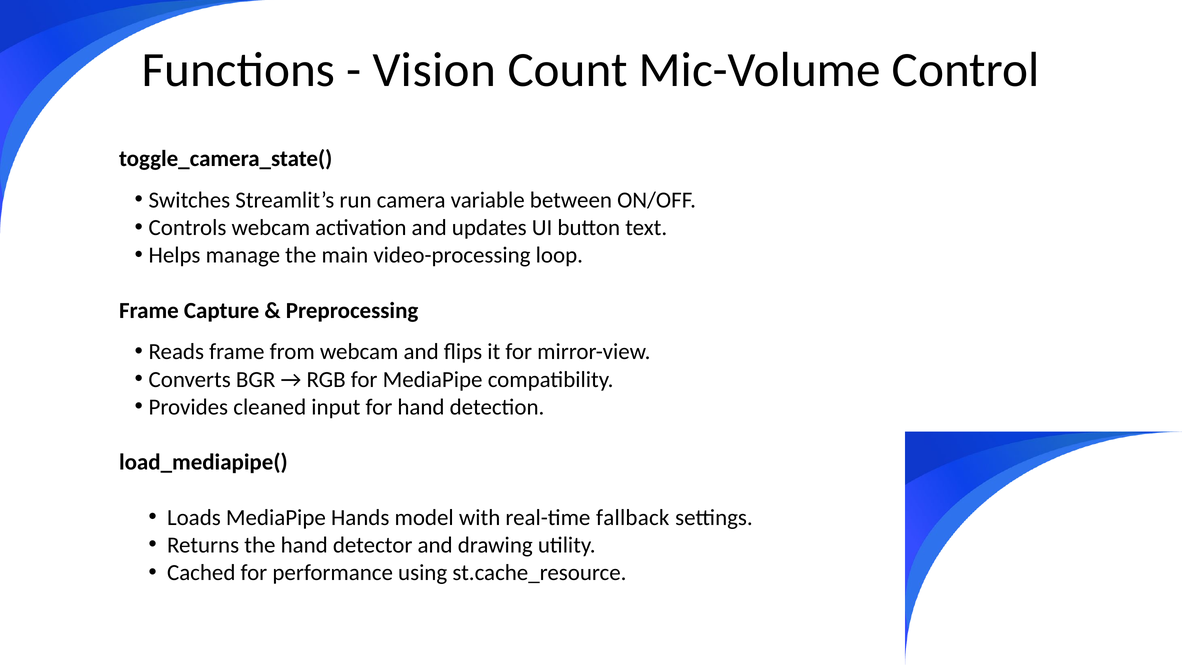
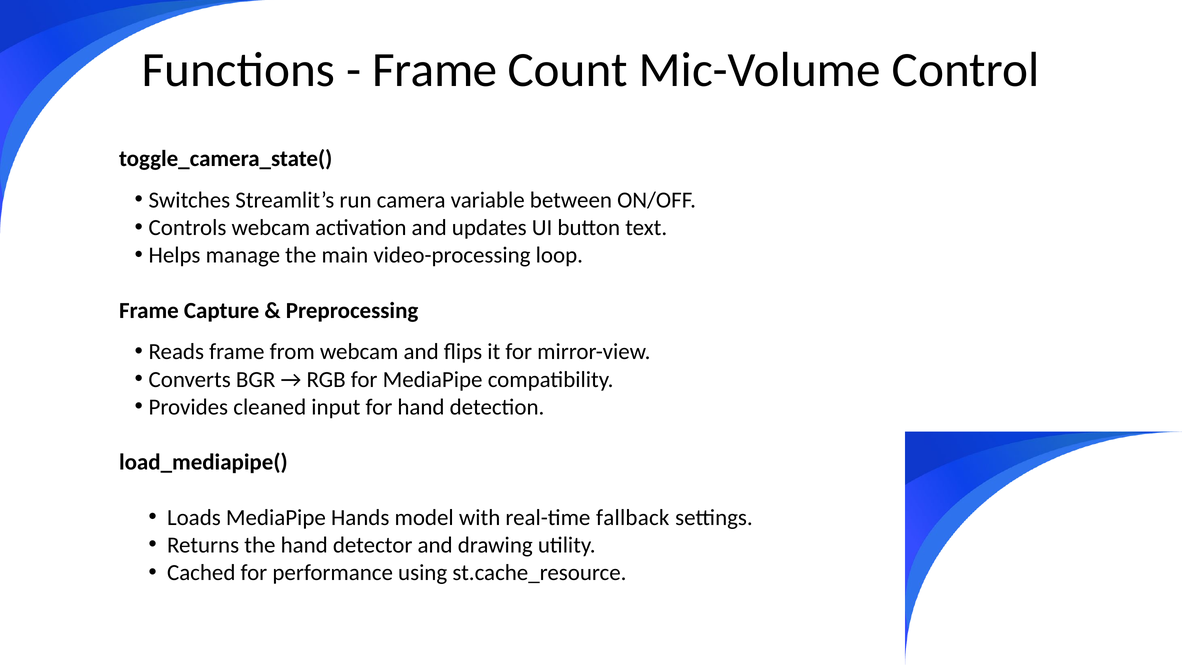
Vision: Vision -> Frame (435, 70)
